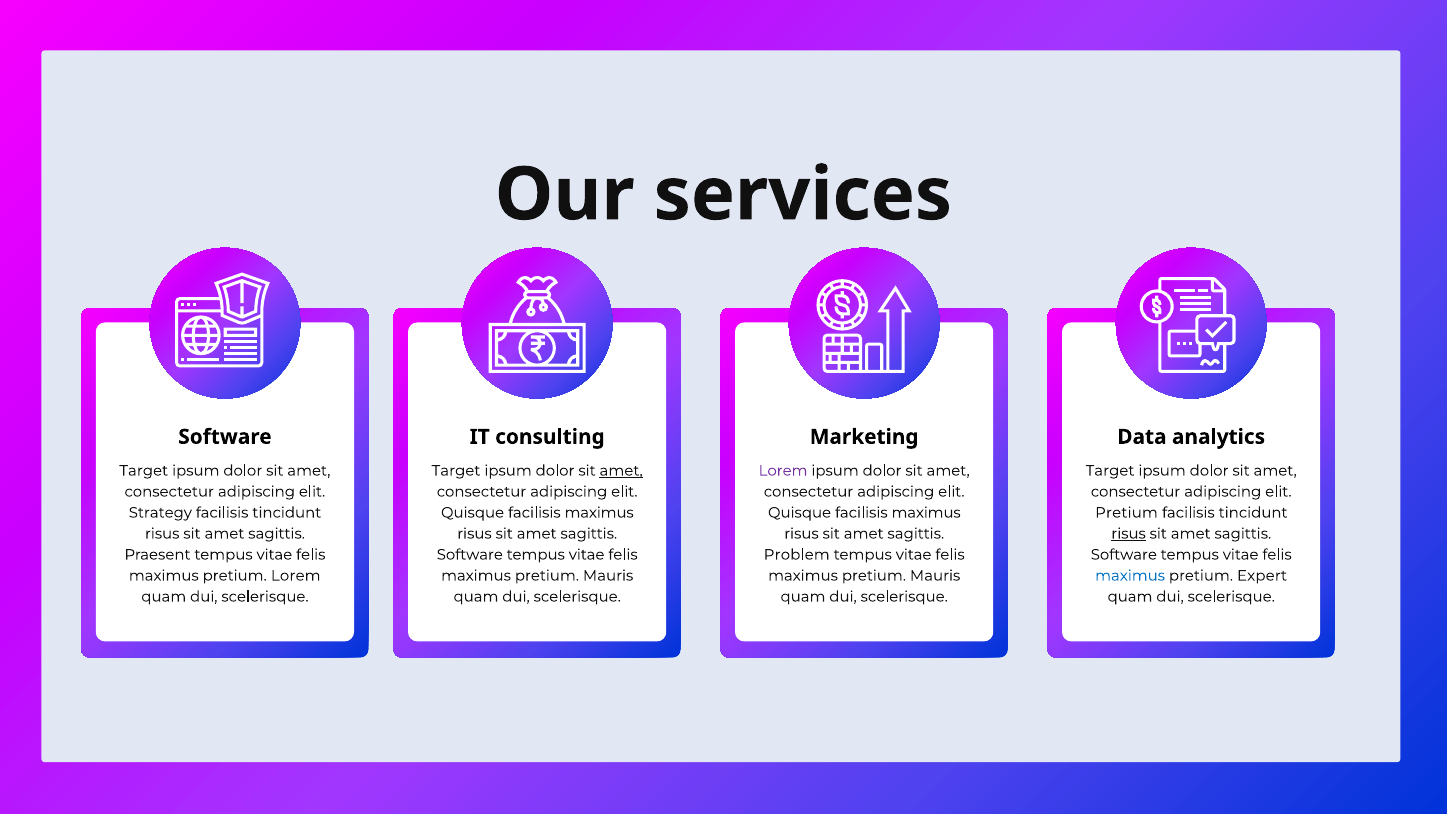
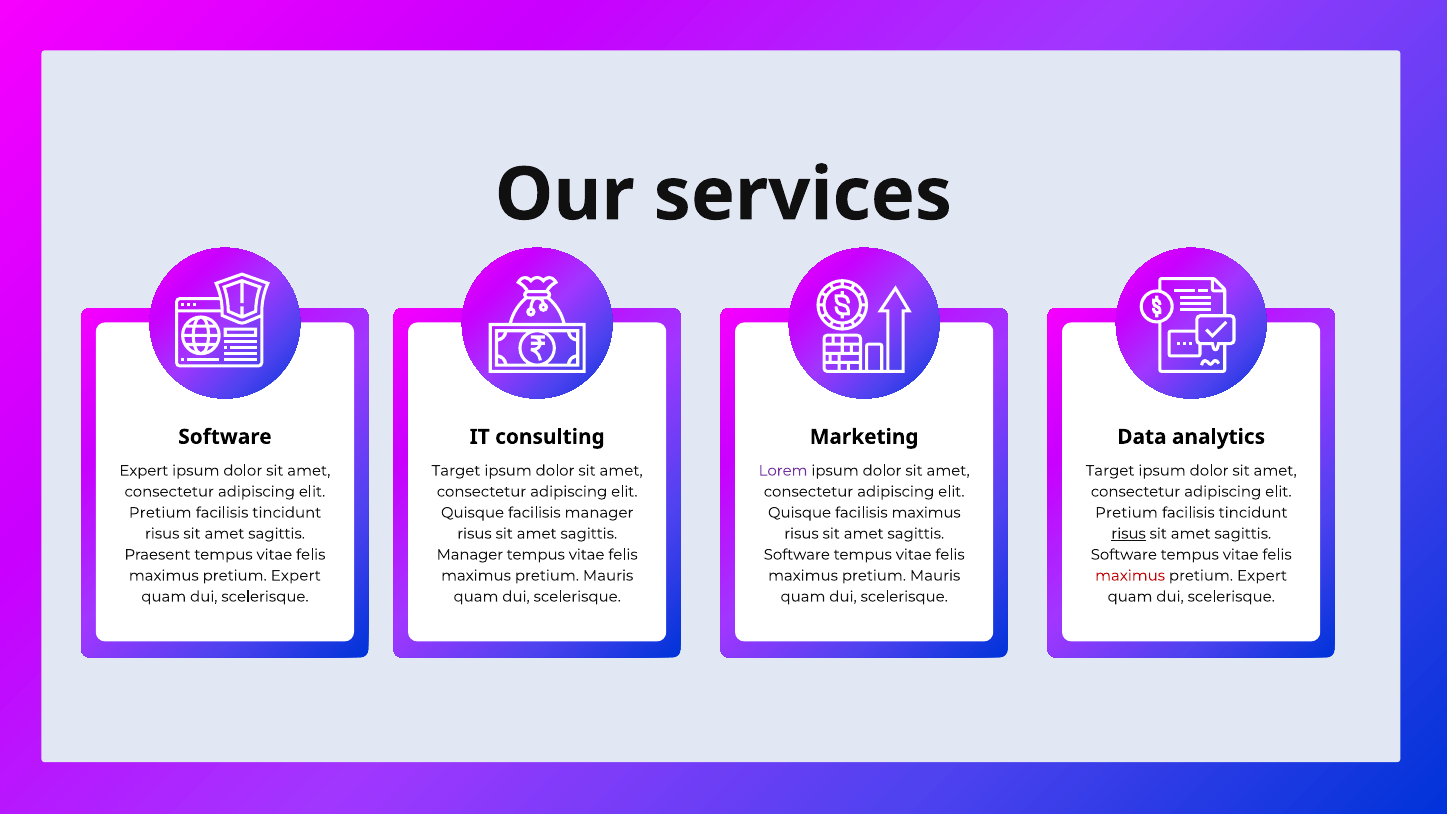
Target: Target -> Expert (144, 471)
amet underline: present -> none (621, 471)
Strategy: Strategy -> Pretium (160, 513)
maximus: maximus -> manager (599, 513)
Software: Software -> Manager (470, 555)
Problem: Problem -> Software (797, 555)
Lorem: Lorem -> Expert (296, 576)
maximus colour: blue -> red (1130, 576)
